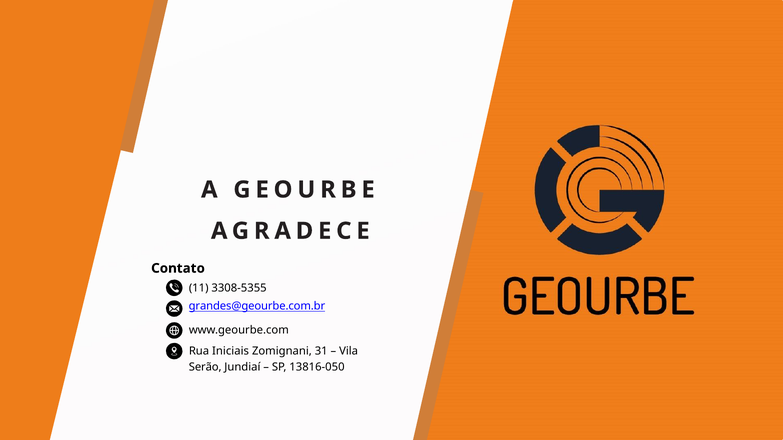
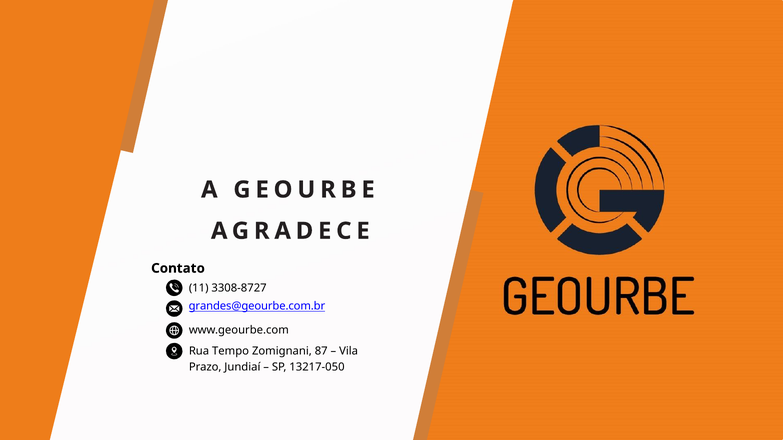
3308-5355: 3308-5355 -> 3308-8727 (239, 288)
Iniciais: Iniciais -> Tempo (231, 351)
31: 31 -> 87 (321, 351)
Serão: Serão -> Prazo (205, 367)
13816-050: 13816-050 -> 13217-050 (317, 367)
